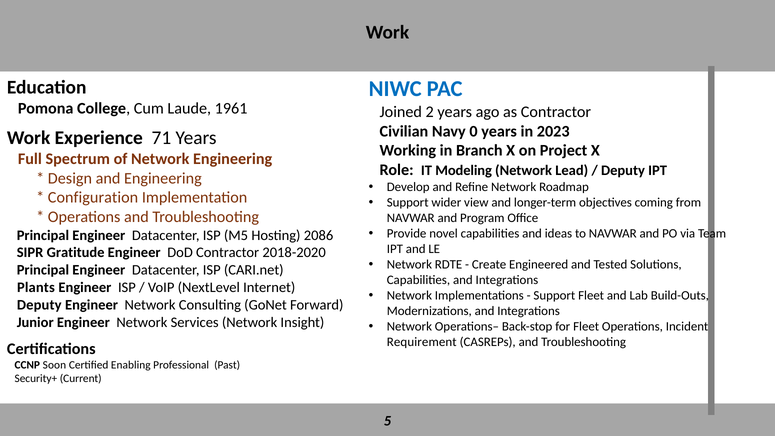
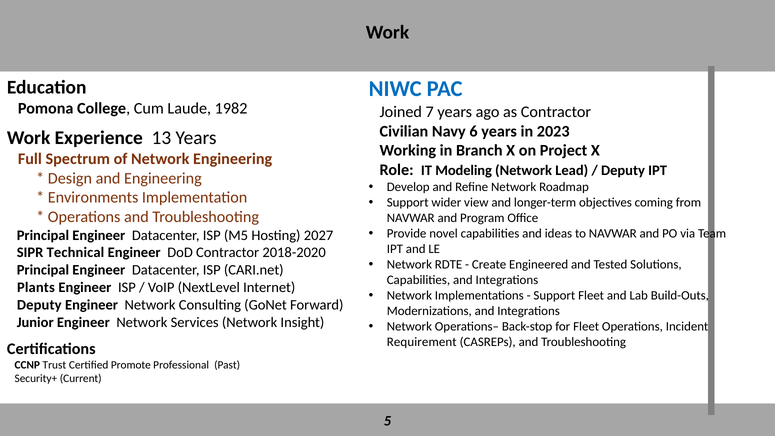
1961: 1961 -> 1982 (231, 108)
2: 2 -> 7 (430, 112)
0: 0 -> 6 (474, 131)
71: 71 -> 13 (161, 138)
Configuration: Configuration -> Environments (93, 198)
2086: 2086 -> 2027 (319, 235)
Gratitude: Gratitude -> Technical (75, 253)
Soon: Soon -> Trust (54, 365)
Enabling: Enabling -> Promote (131, 365)
